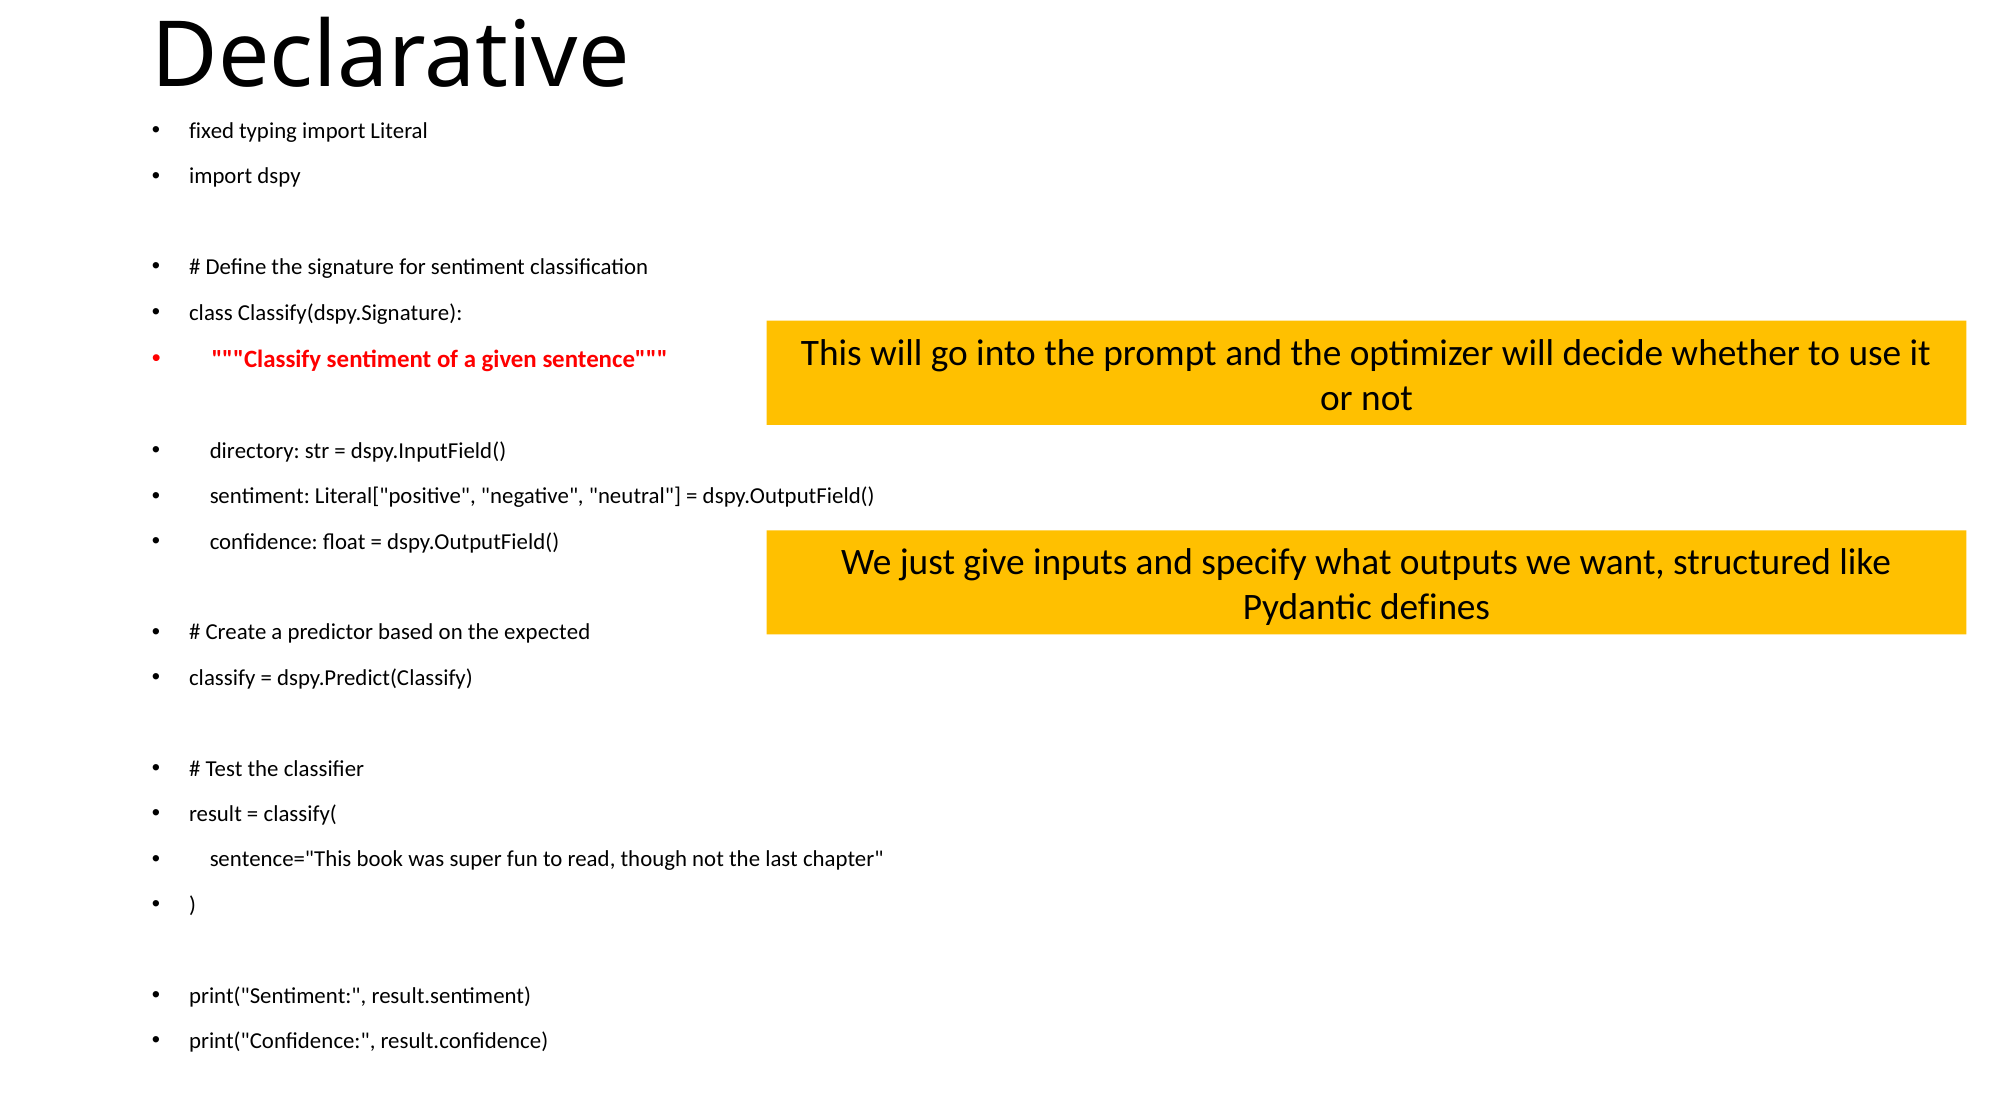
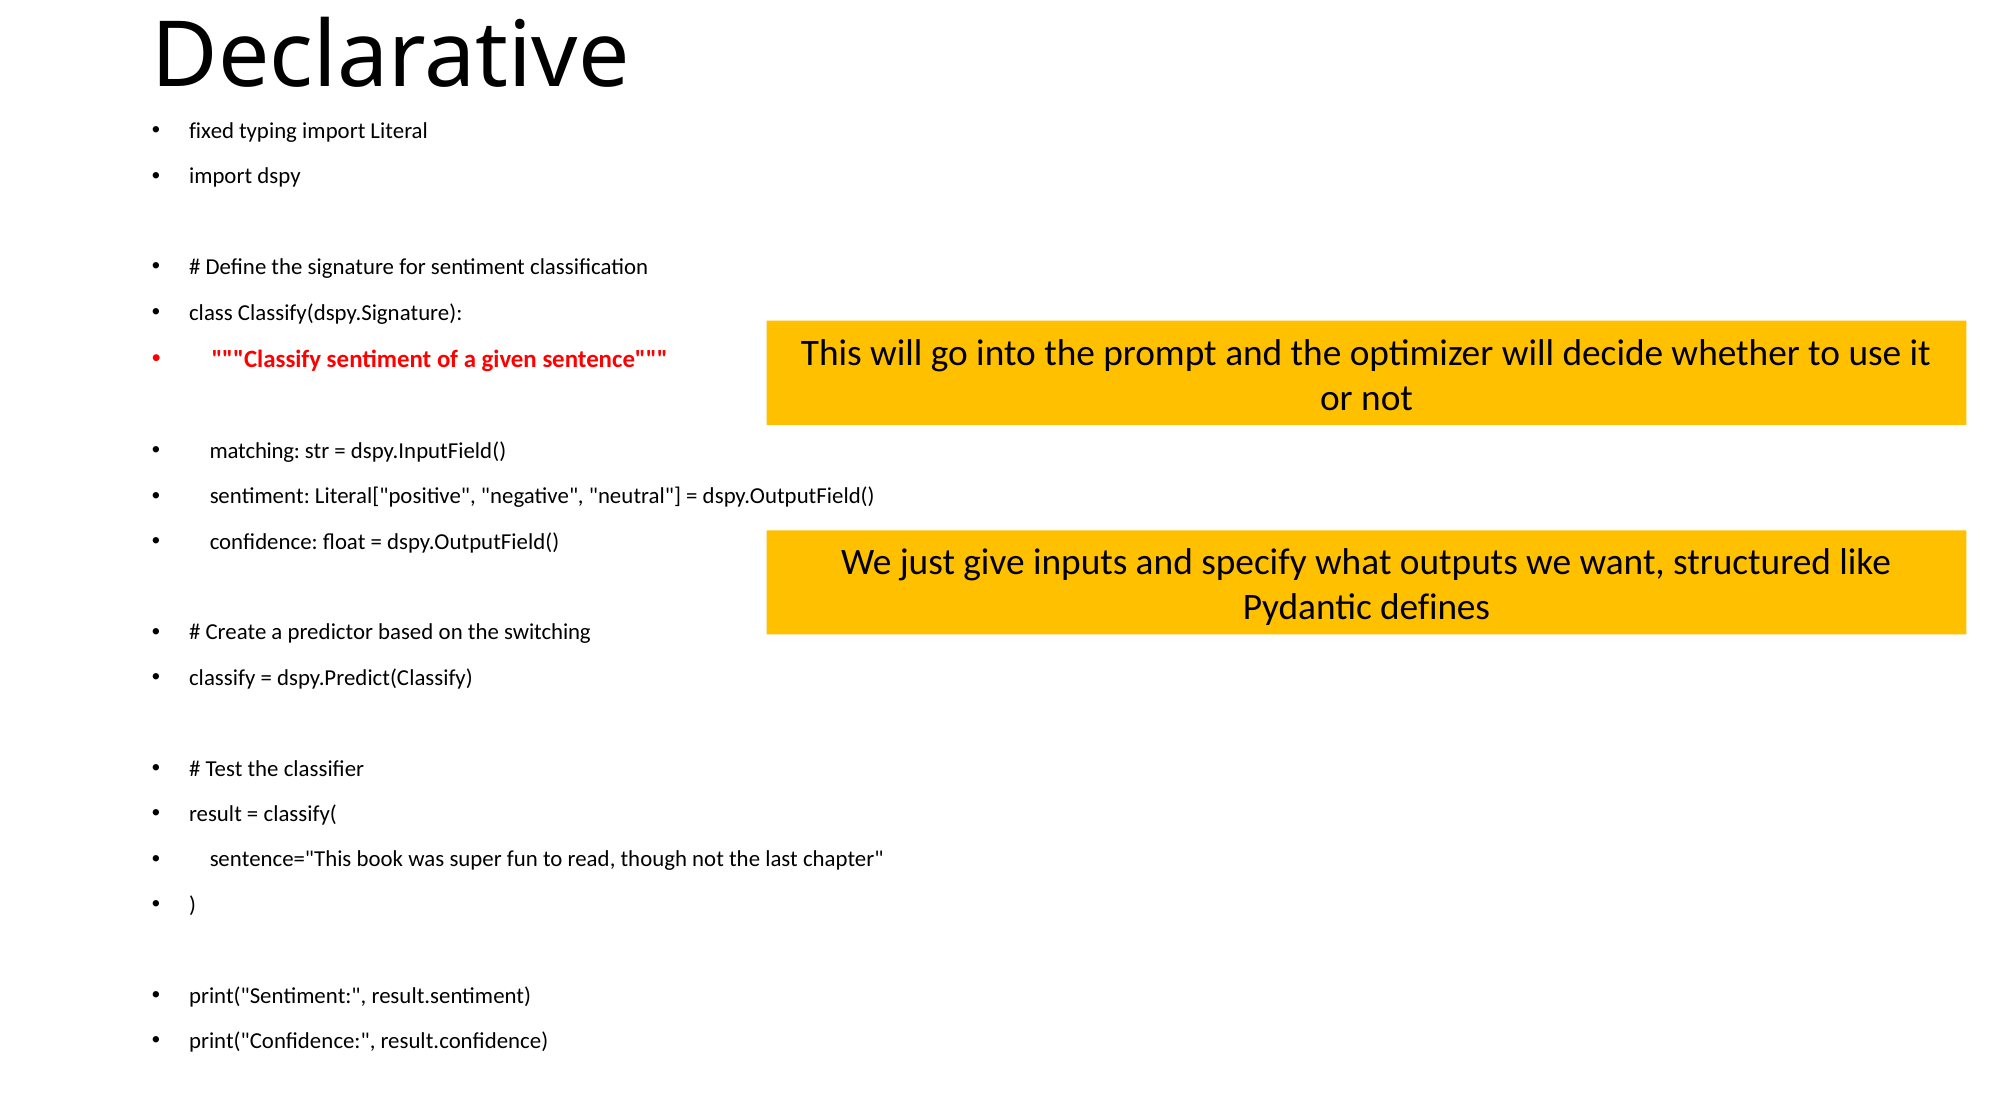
directory: directory -> matching (255, 451)
expected: expected -> switching (547, 632)
